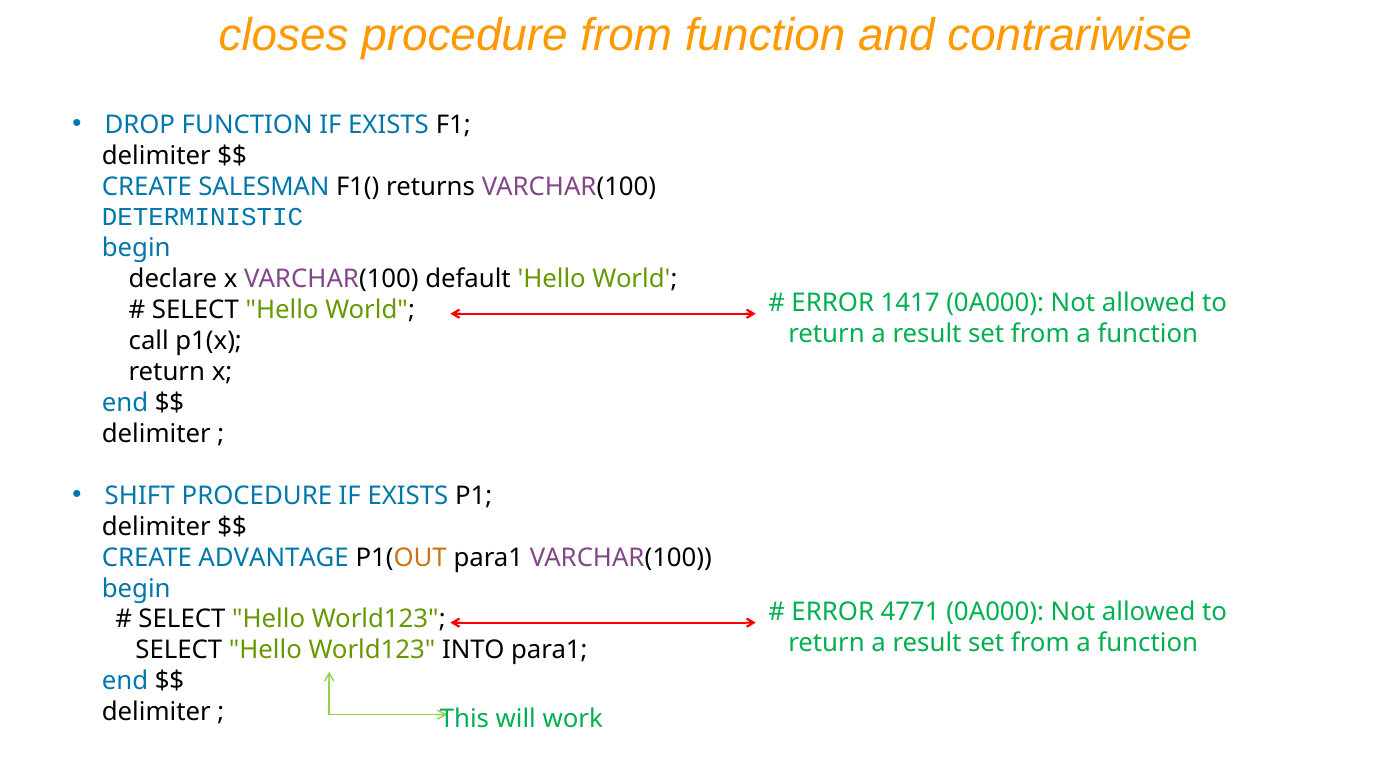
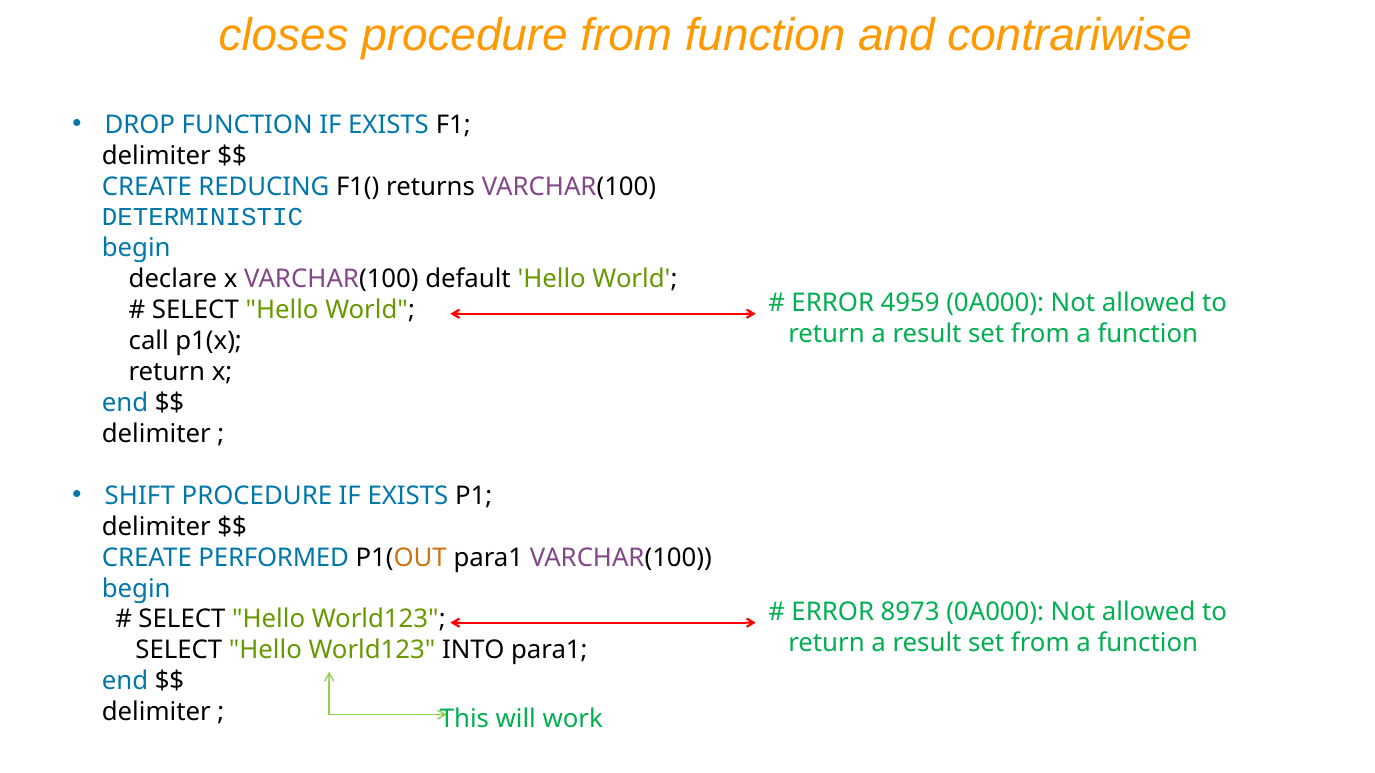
SALESMAN: SALESMAN -> REDUCING (264, 187)
1417: 1417 -> 4959 (910, 303)
ADVANTAGE: ADVANTAGE -> PERFORMED (274, 558)
4771: 4771 -> 8973 (910, 612)
